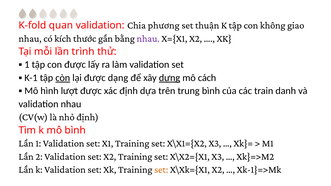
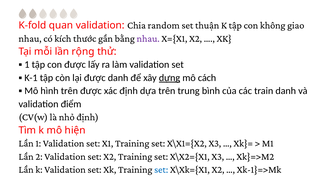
phương: phương -> random (164, 25)
trình: trình -> rộng (83, 52)
còn underline: present -> none (63, 78)
được dạng: dạng -> danh (118, 78)
hình lượt: lượt -> trên (69, 91)
validation nhau: nhau -> điểm (71, 104)
mô bình: bình -> hiện (75, 130)
set colour: orange -> blue (161, 170)
